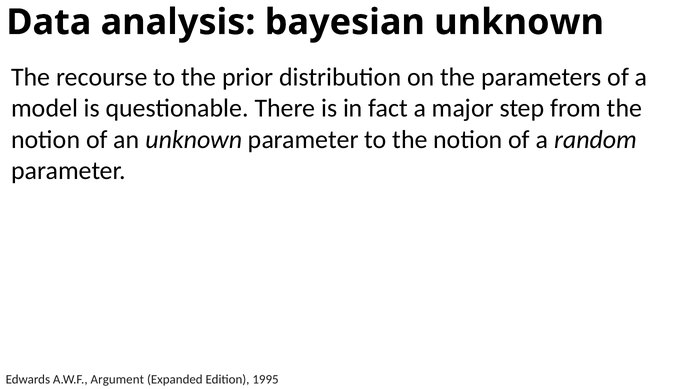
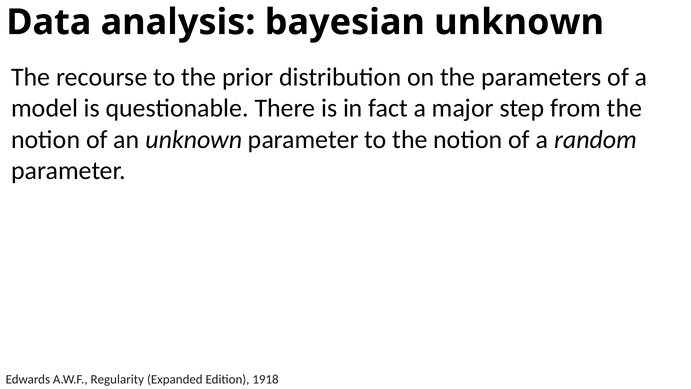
Argument: Argument -> Regularity (117, 379)
1995: 1995 -> 1918 (266, 379)
